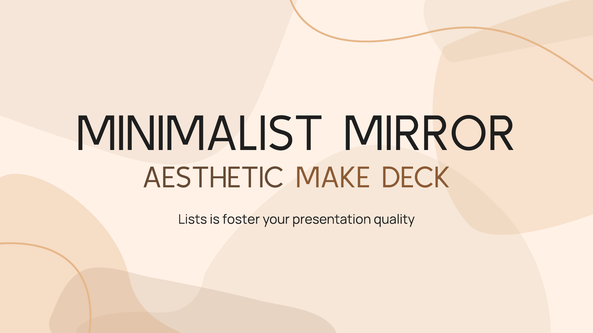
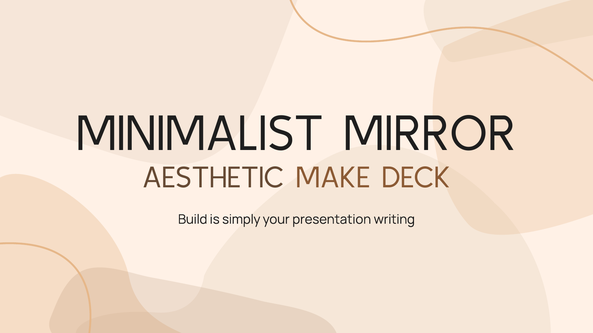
Lists: Lists -> Build (193, 220)
foster: foster -> simply (241, 220)
quality: quality -> writing (394, 220)
